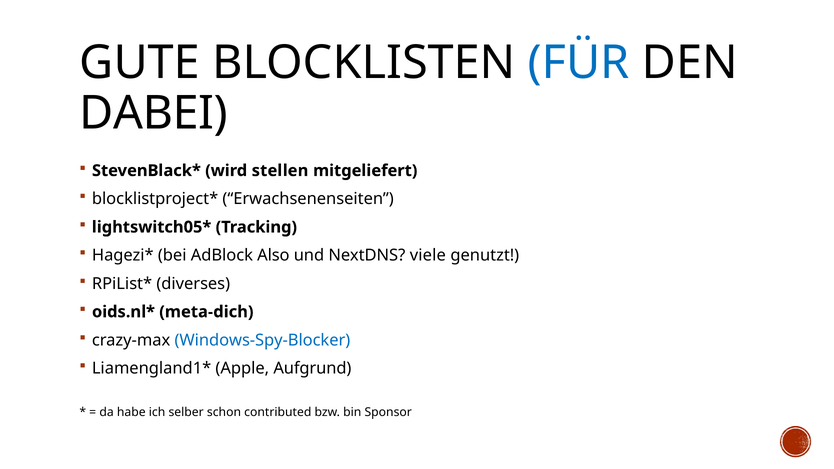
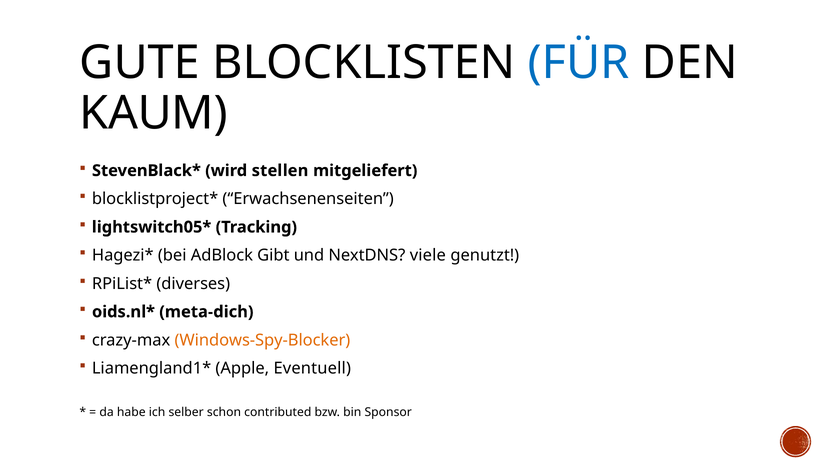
DABEI: DABEI -> KAUM (154, 113)
Also: Also -> Gibt (273, 255)
Windows-Spy-Blocker colour: blue -> orange (262, 340)
Aufgrund: Aufgrund -> Eventuell (312, 368)
